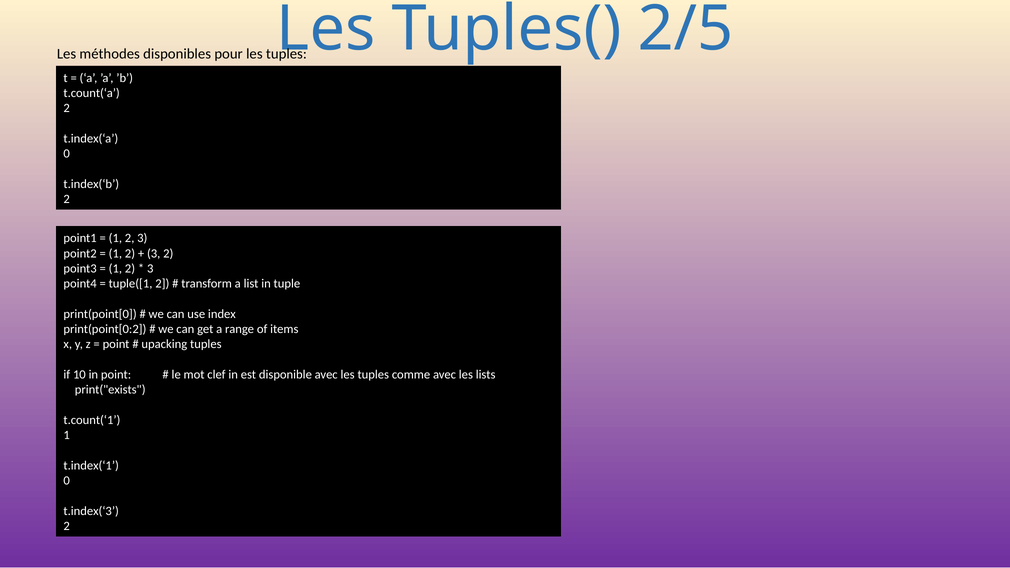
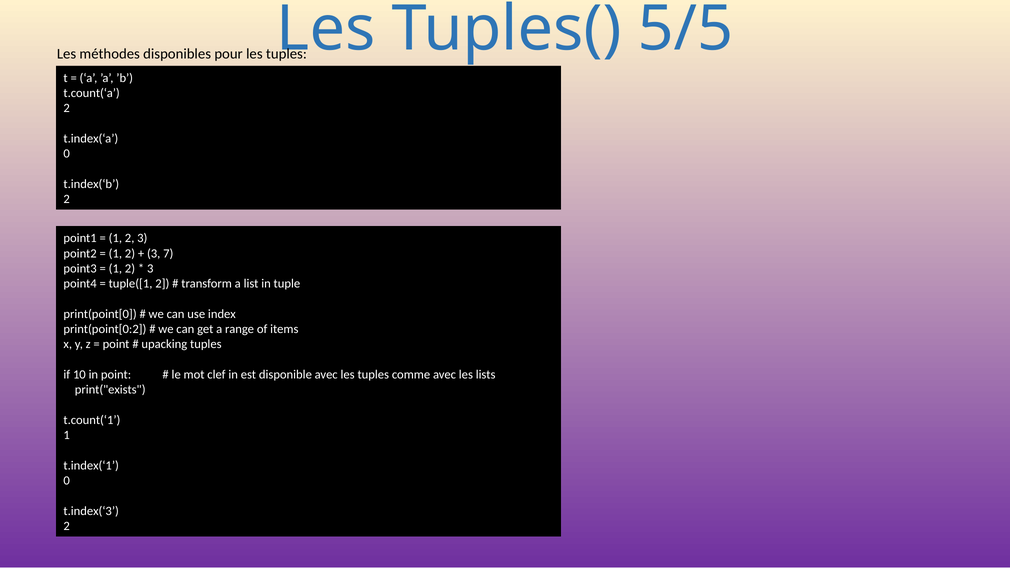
2/5: 2/5 -> 5/5 (686, 29)
3 2: 2 -> 7 (168, 253)
